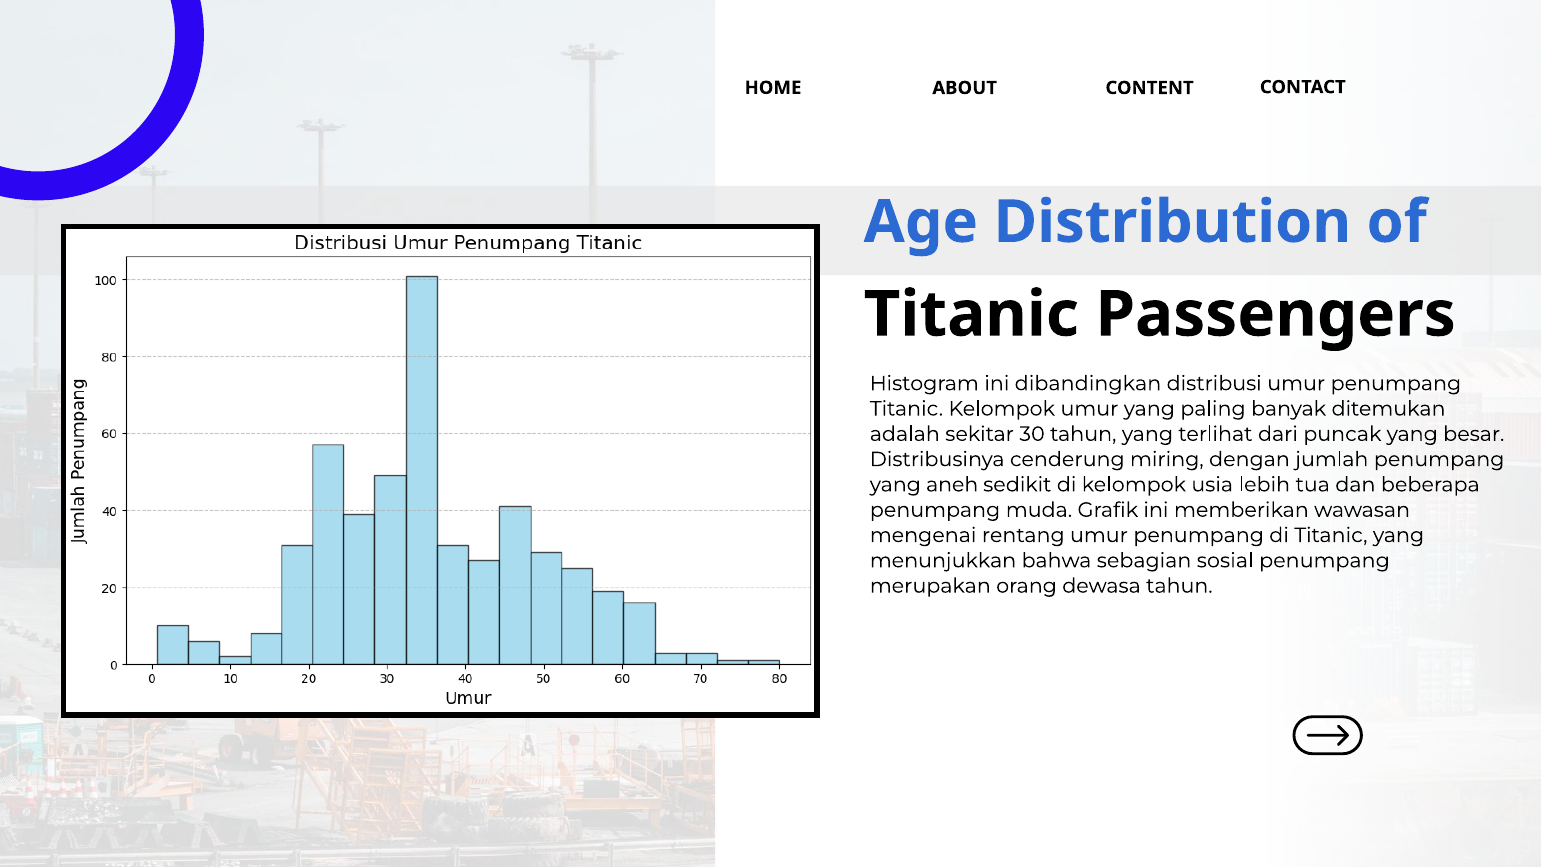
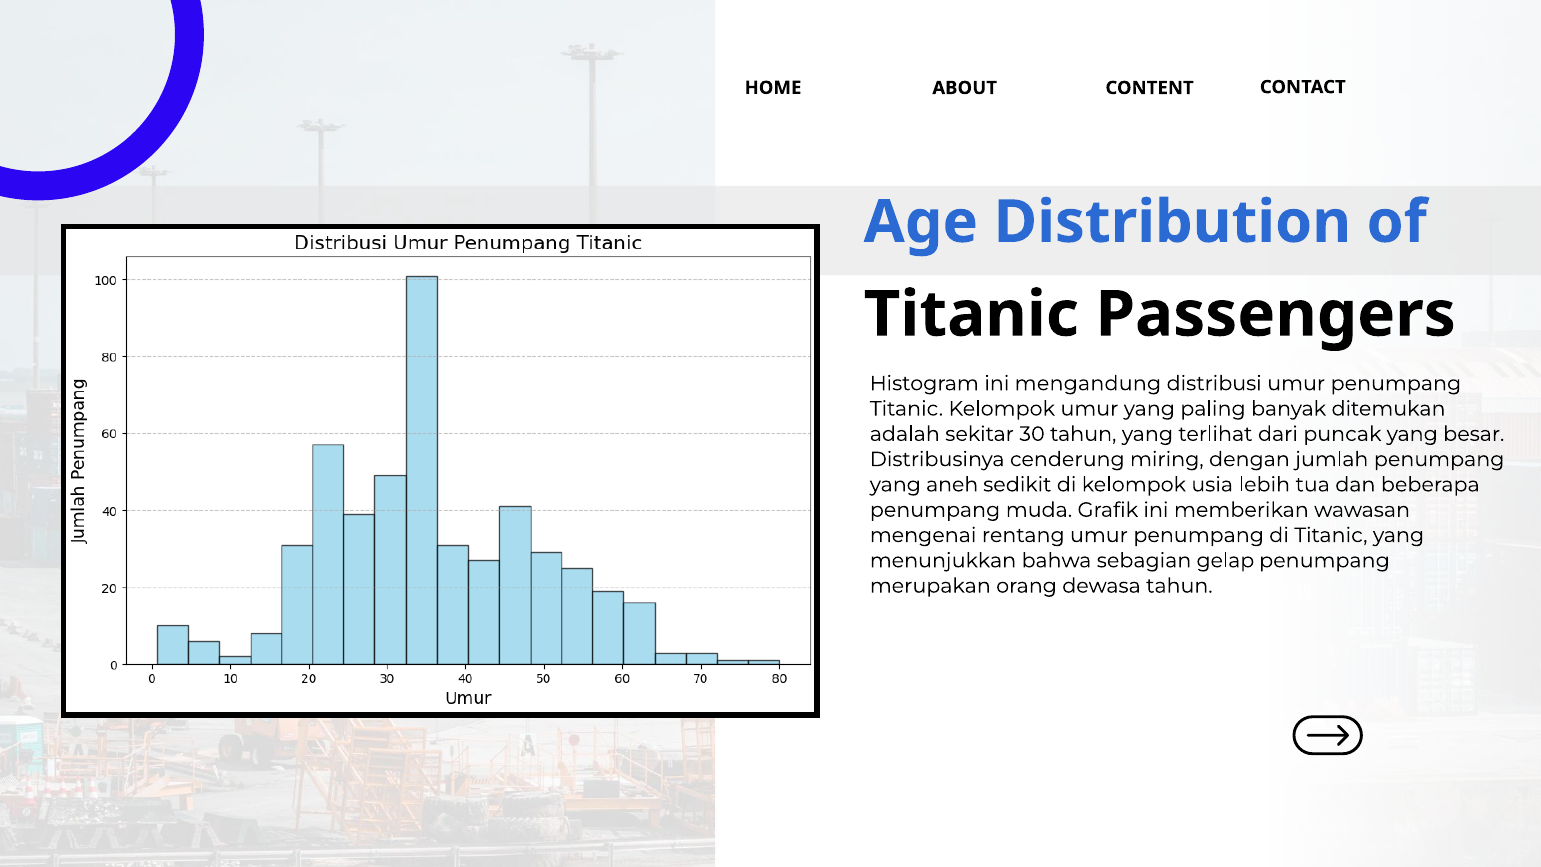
dibandingkan: dibandingkan -> mengandung (1088, 383)
sosial: sosial -> gelap (1225, 560)
